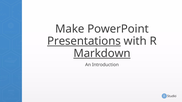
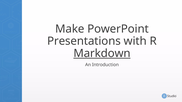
Presentations underline: present -> none (84, 41)
